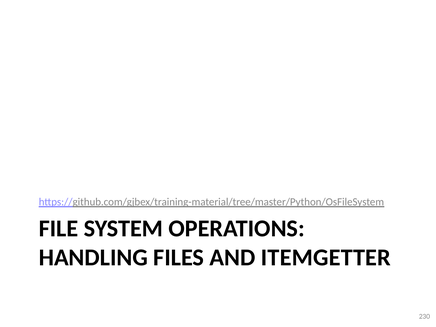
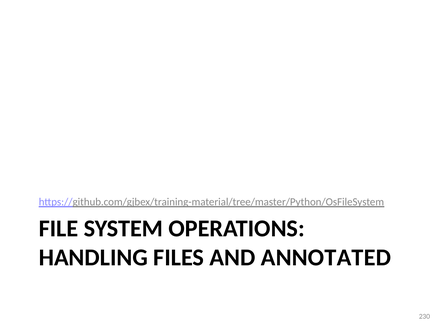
ITEMGETTER: ITEMGETTER -> ANNOTATED (326, 258)
